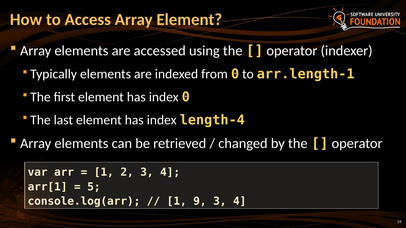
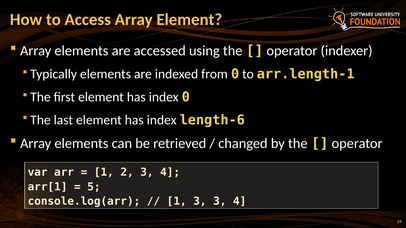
length-4: length-4 -> length-6 (212, 120)
1 9: 9 -> 3 (200, 202)
